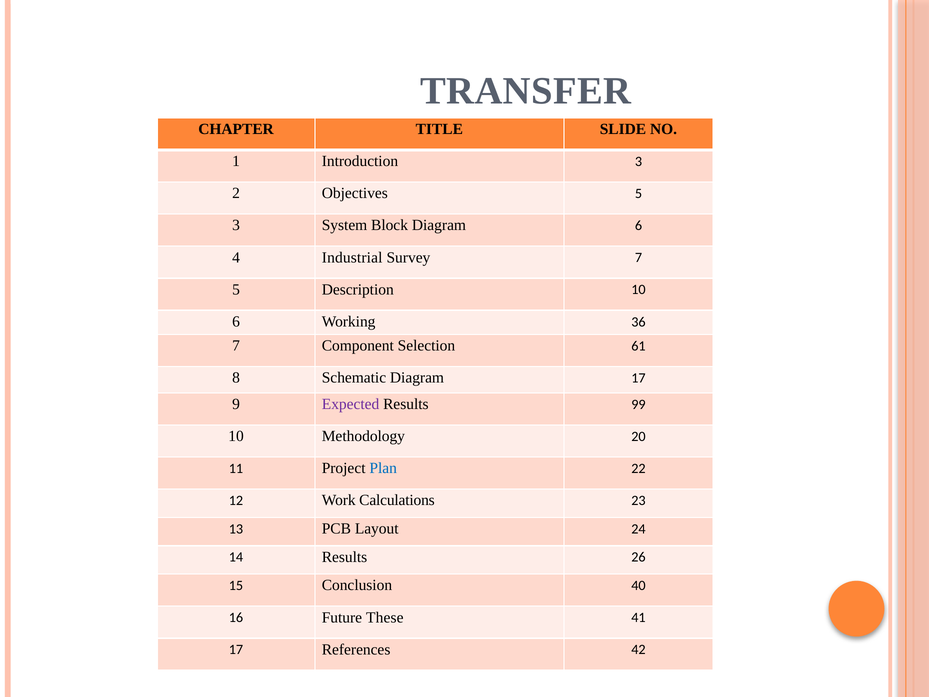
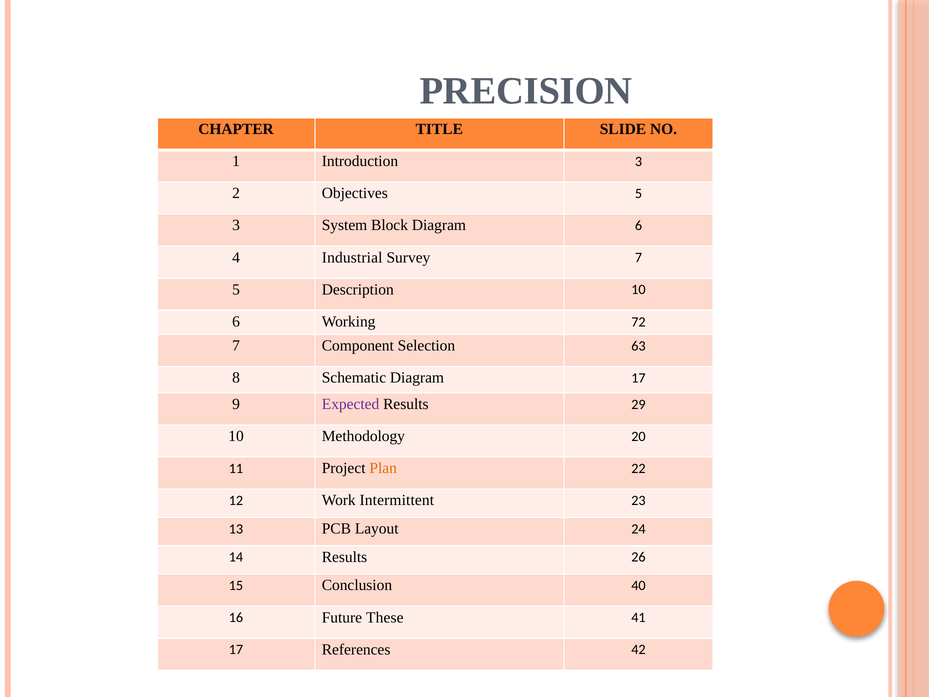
TRANSFER: TRANSFER -> PRECISION (526, 91)
36: 36 -> 72 (638, 322)
61: 61 -> 63 (638, 346)
99: 99 -> 29 (638, 404)
Plan colour: blue -> orange (383, 468)
Calculations: Calculations -> Intermittent (397, 500)
